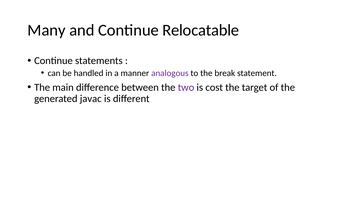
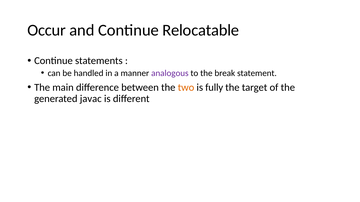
Many: Many -> Occur (47, 30)
two colour: purple -> orange (186, 88)
cost: cost -> fully (214, 88)
